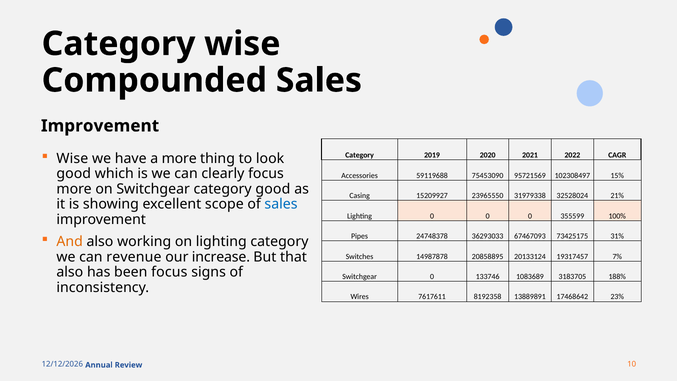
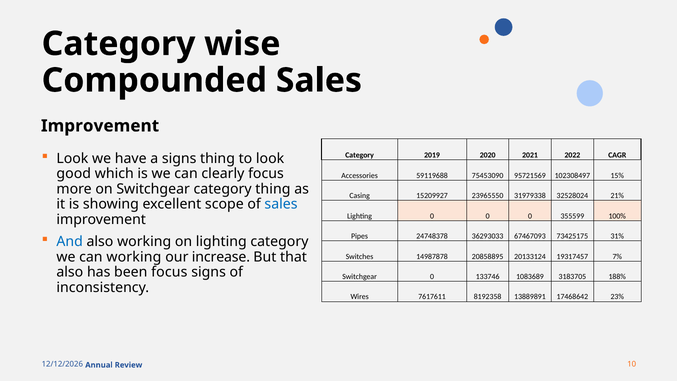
Wise: Wise -> Look (72, 158)
a more: more -> signs (179, 158)
category good: good -> thing (273, 189)
And colour: orange -> blue (70, 242)
can revenue: revenue -> working (134, 257)
